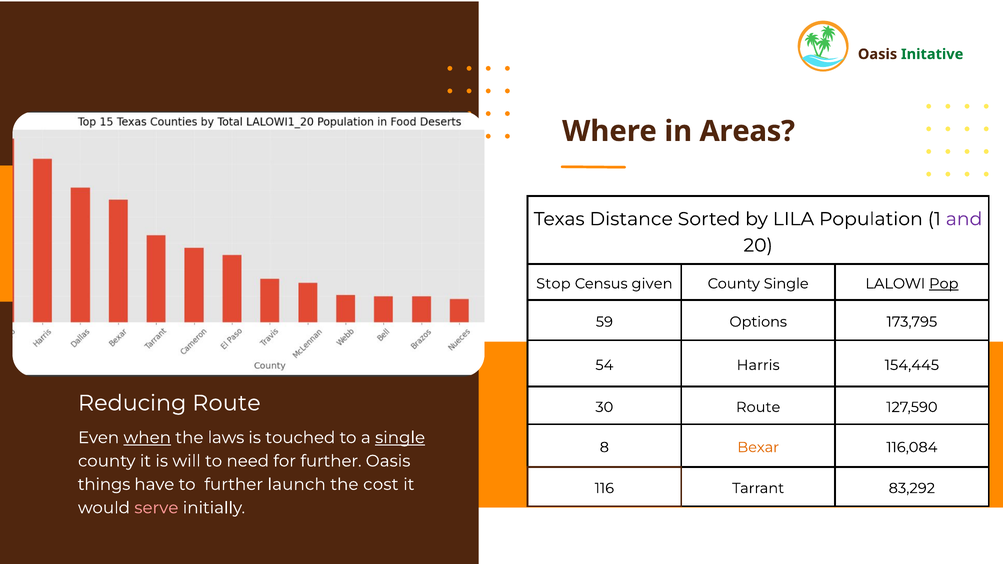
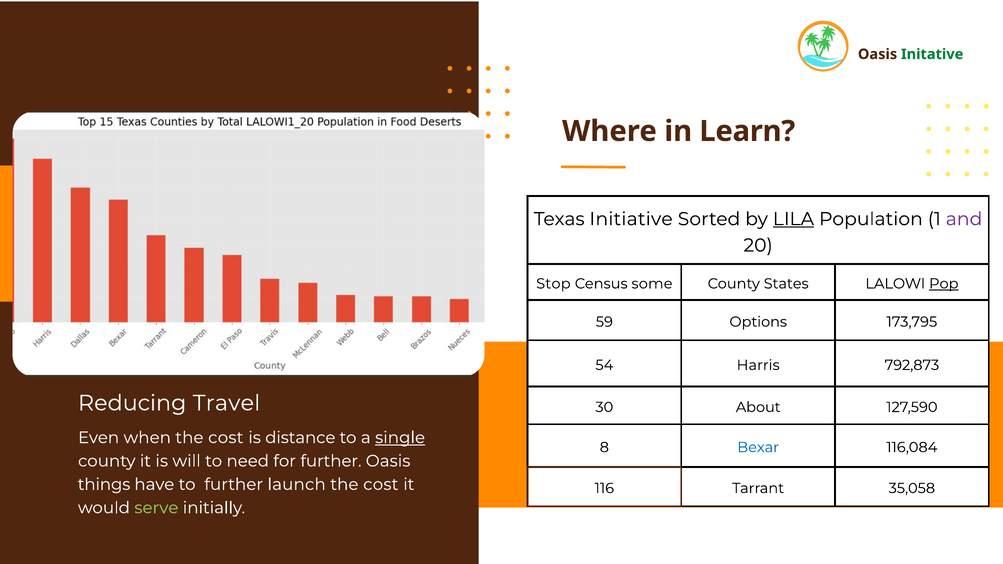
Areas: Areas -> Learn (747, 131)
Distance: Distance -> Initiative (631, 219)
LILA underline: none -> present (793, 219)
given: given -> some (652, 284)
County Single: Single -> States (786, 284)
154,445: 154,445 -> 792,873 (912, 365)
Reducing Route: Route -> Travel (226, 403)
30 Route: Route -> About (758, 407)
when underline: present -> none (147, 438)
laws: laws -> cost (226, 438)
touched: touched -> distance (300, 438)
Bexar colour: orange -> blue (758, 447)
83,292: 83,292 -> 35,058 (912, 488)
serve colour: pink -> light green (156, 508)
